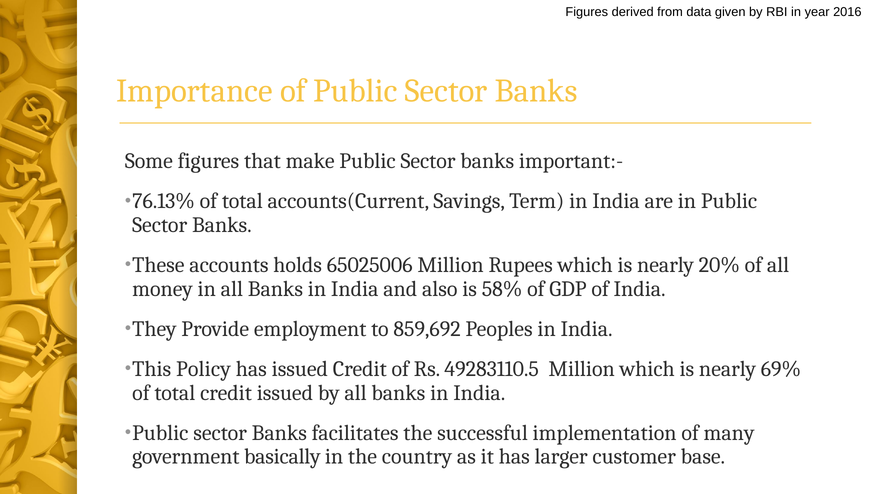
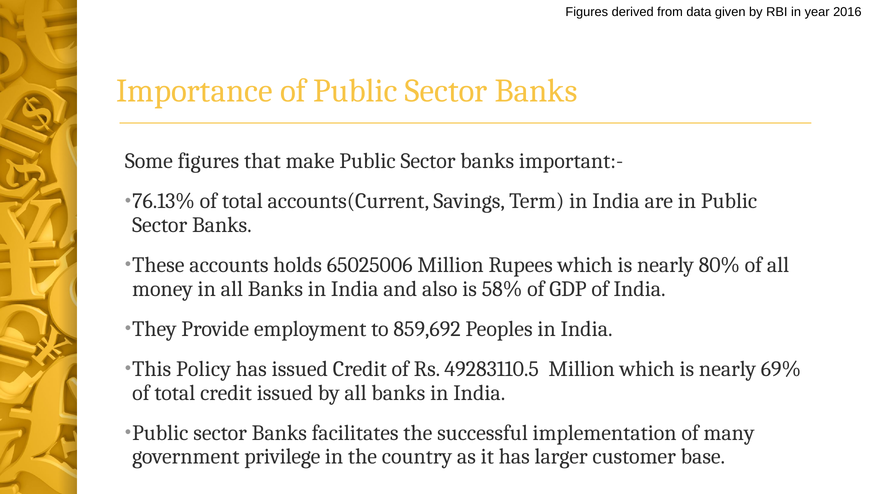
20%: 20% -> 80% (719, 265)
basically: basically -> privilege (282, 456)
